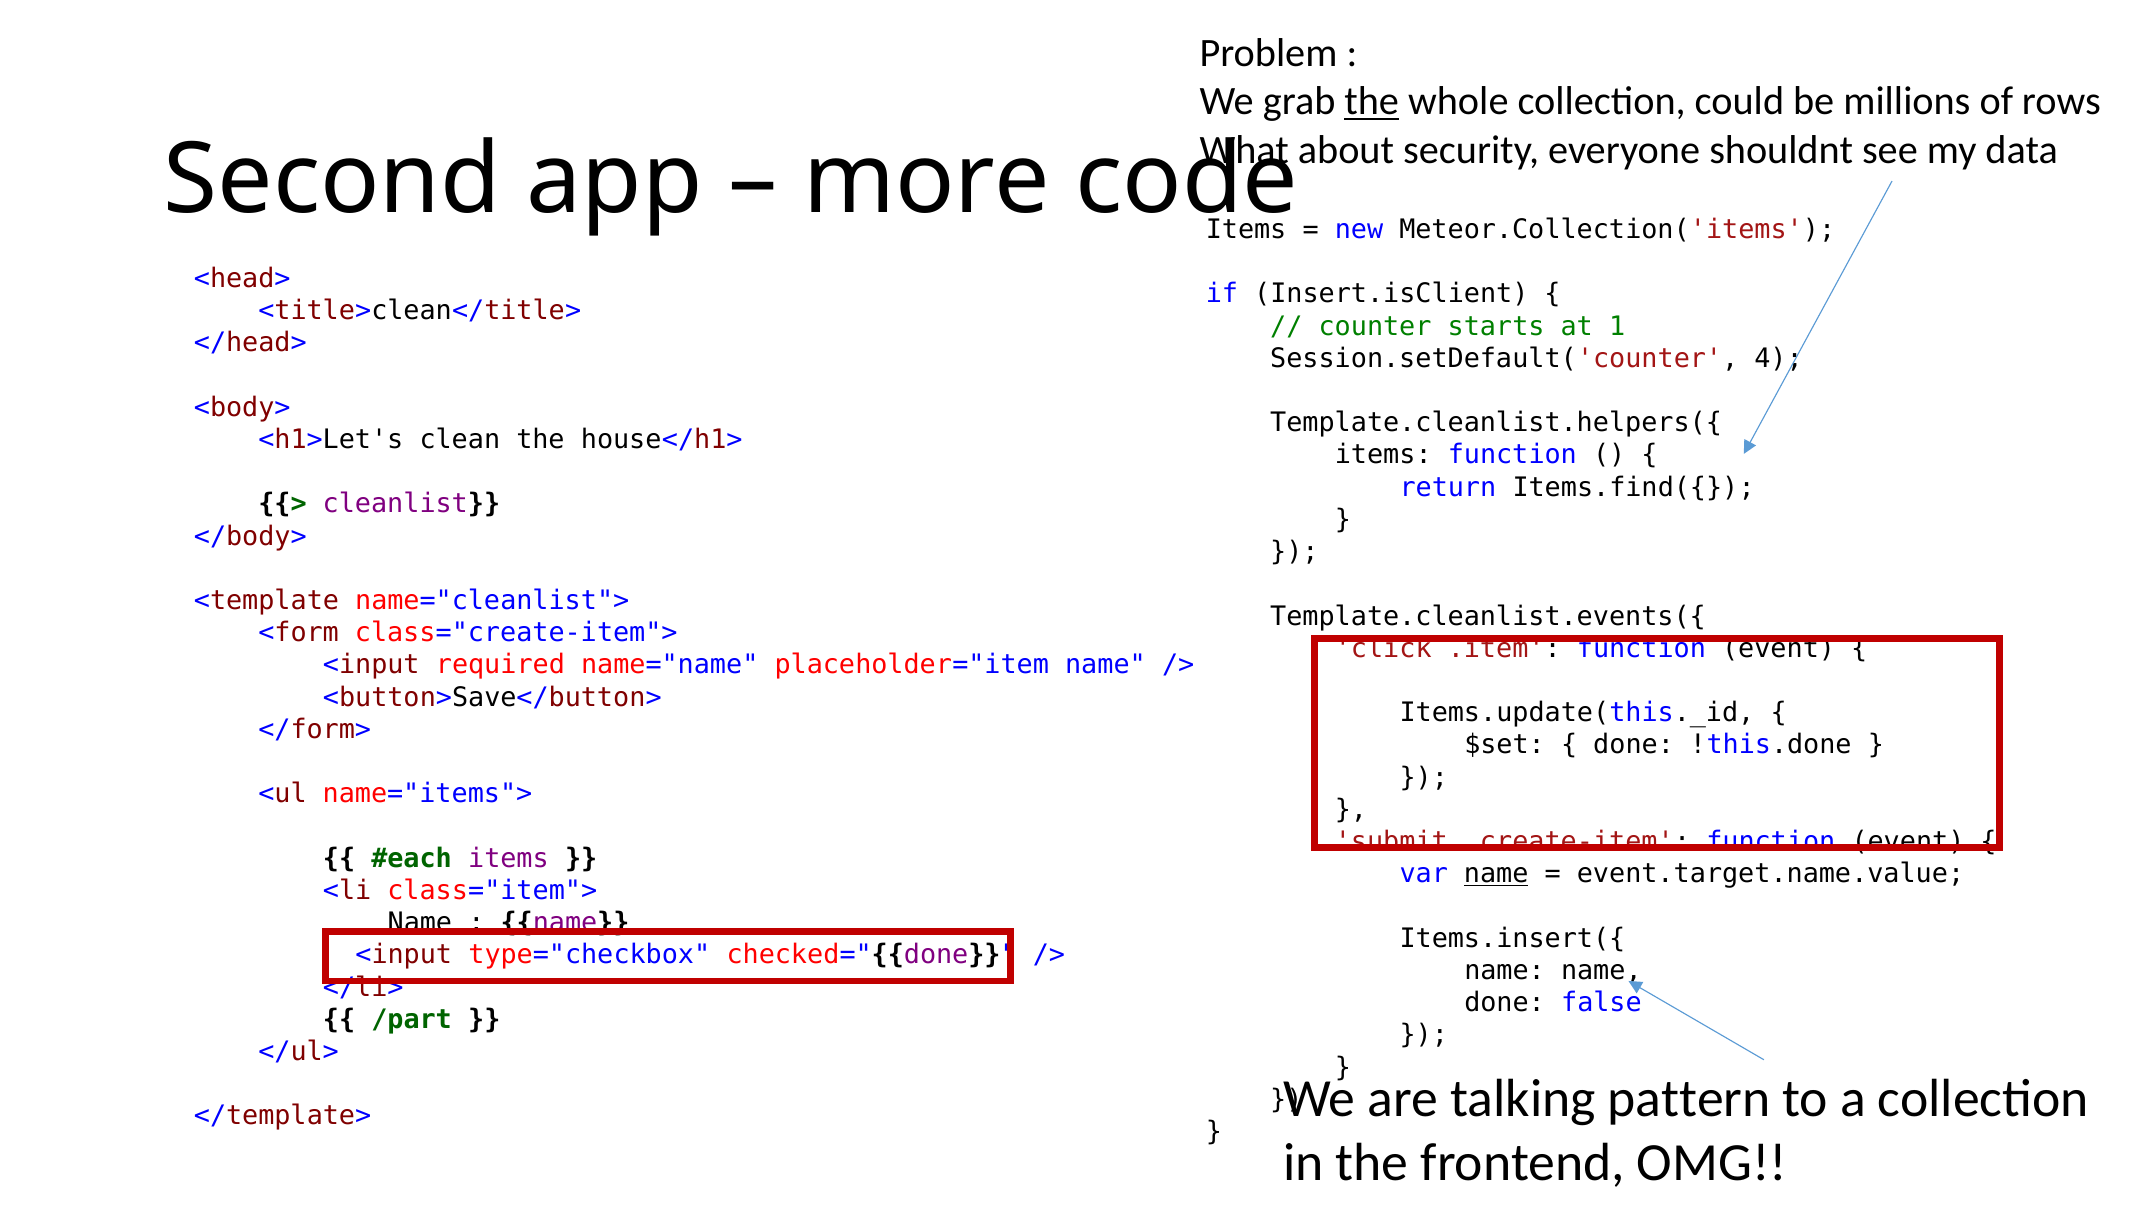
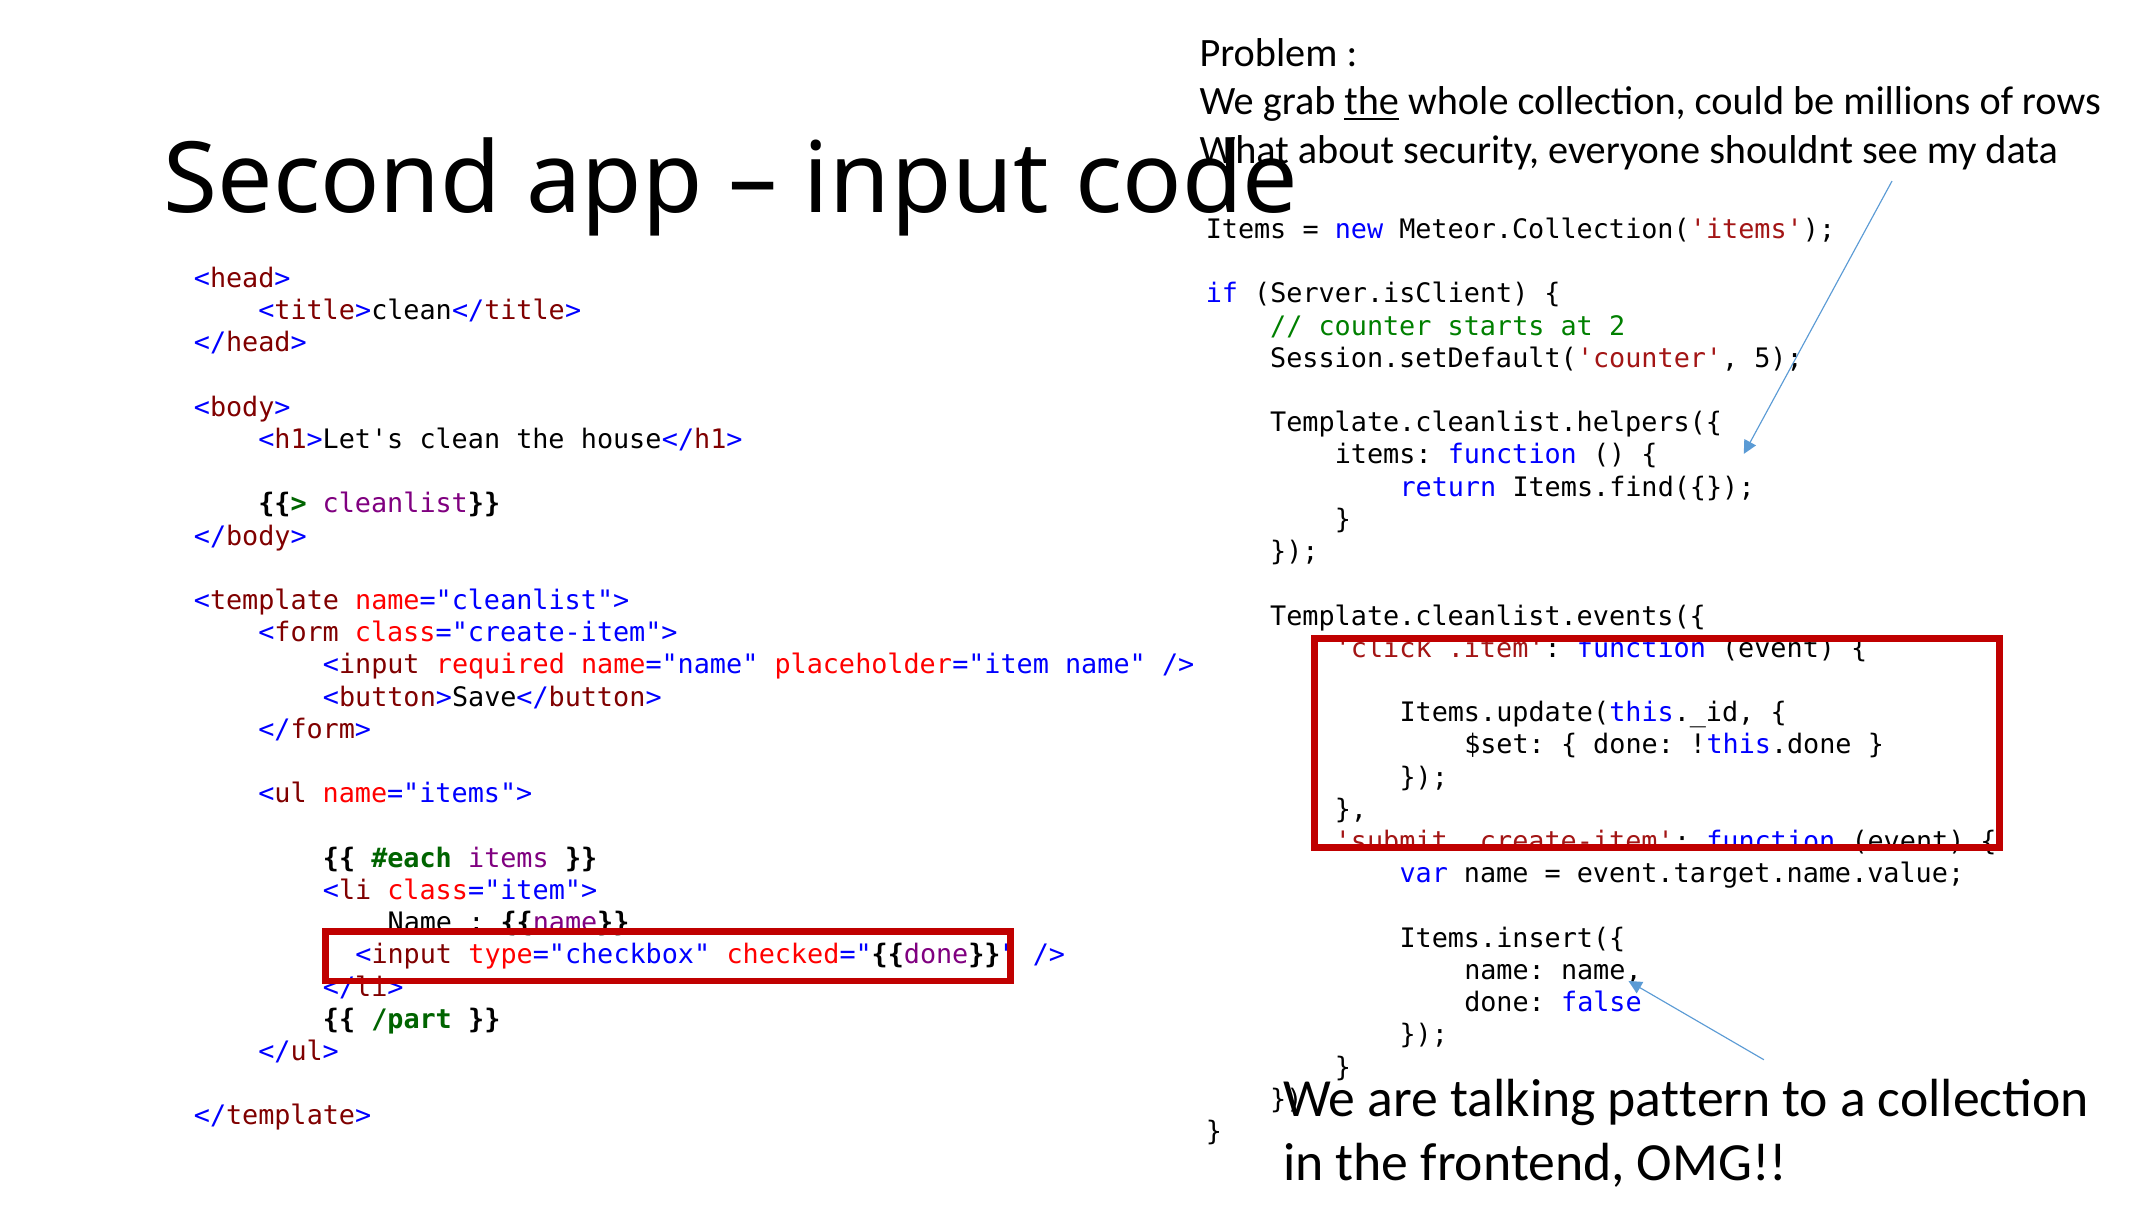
more: more -> input (926, 180)
Insert.isClient: Insert.isClient -> Server.isClient (1391, 294)
1: 1 -> 2 (1617, 326)
4: 4 -> 5 (1779, 358)
name underline: present -> none (1496, 874)
